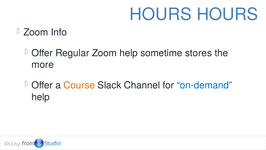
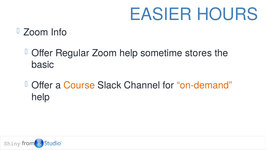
HOURS: HOURS -> EASIER (161, 14)
more: more -> basic (43, 65)
on-demand colour: blue -> orange (204, 85)
